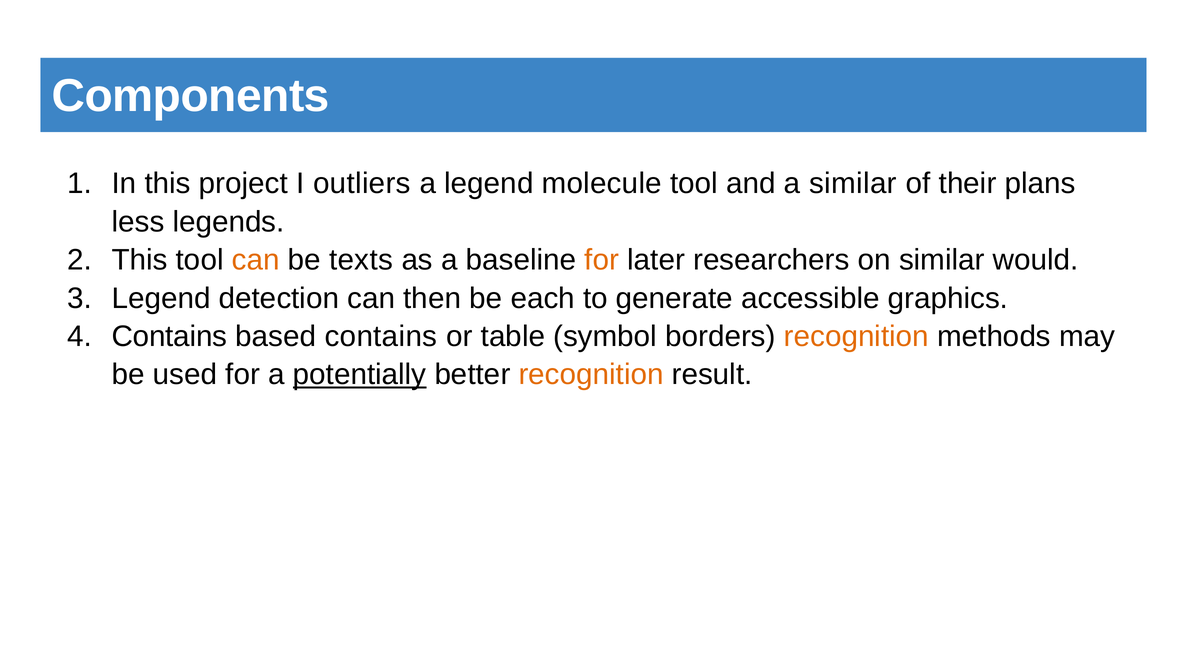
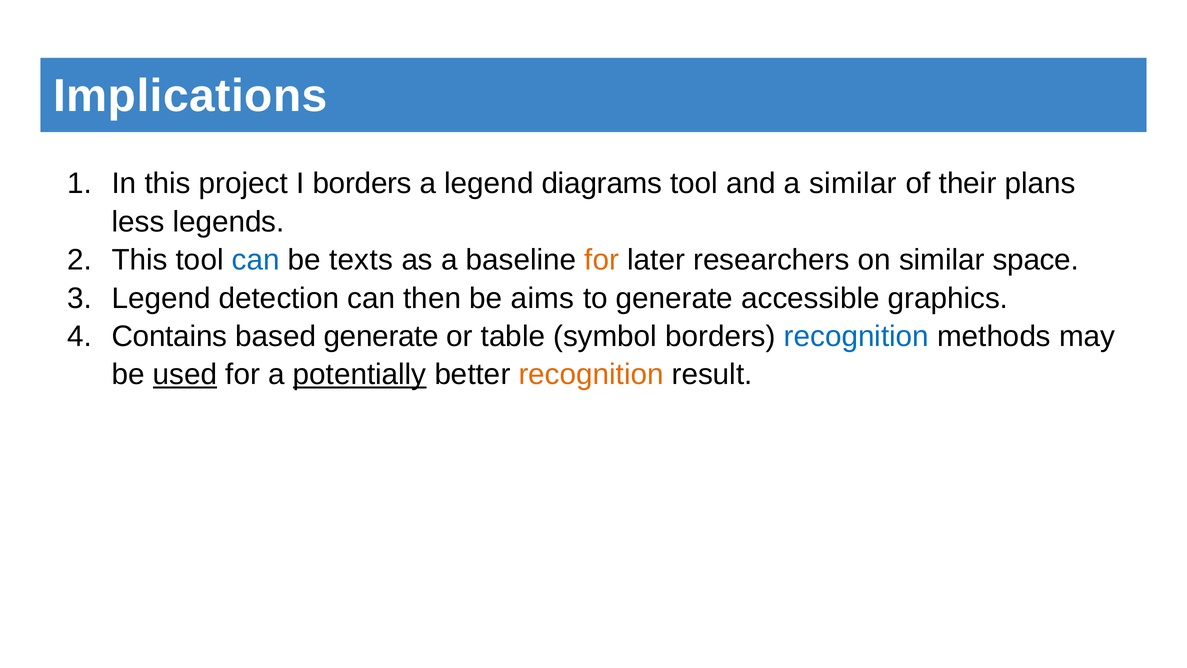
Components: Components -> Implications (190, 96)
I outliers: outliers -> borders (362, 184)
molecule: molecule -> diagrams (602, 184)
can colour: orange -> blue (256, 260)
would: would -> space (1036, 260)
each: each -> aims (543, 298)
based contains: contains -> generate (381, 336)
recognition colour: orange -> blue (856, 336)
used underline: none -> present (185, 374)
